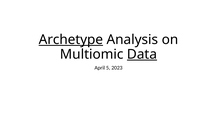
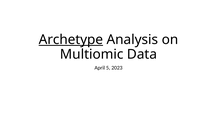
Data underline: present -> none (142, 54)
